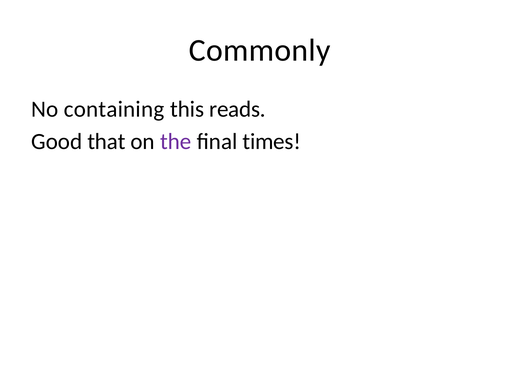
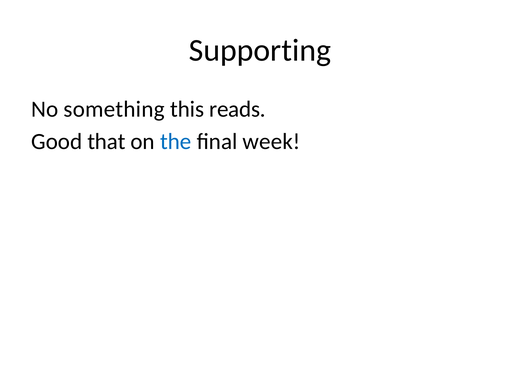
Commonly: Commonly -> Supporting (260, 50)
containing: containing -> something (114, 109)
the colour: purple -> blue (176, 141)
times: times -> week (272, 141)
